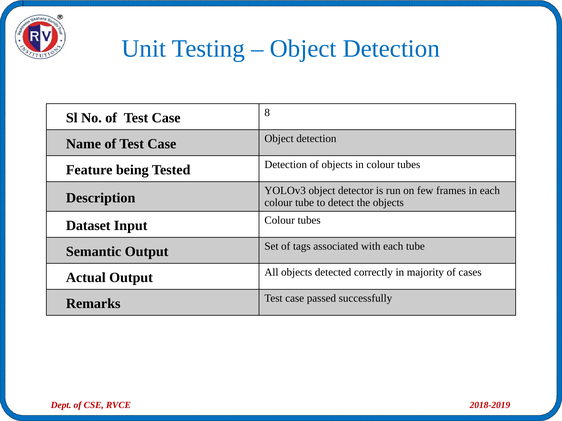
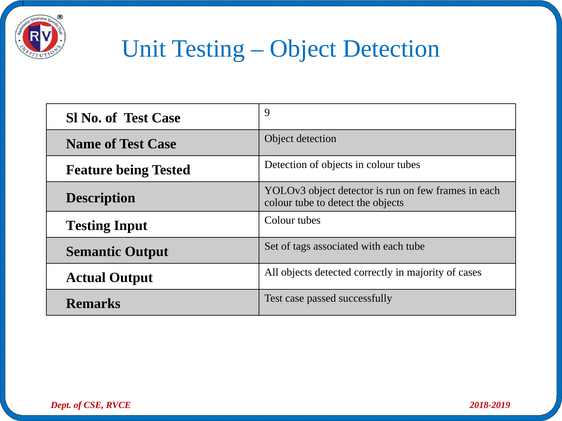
8: 8 -> 9 (267, 113)
Dataset: Dataset -> Testing (88, 226)
